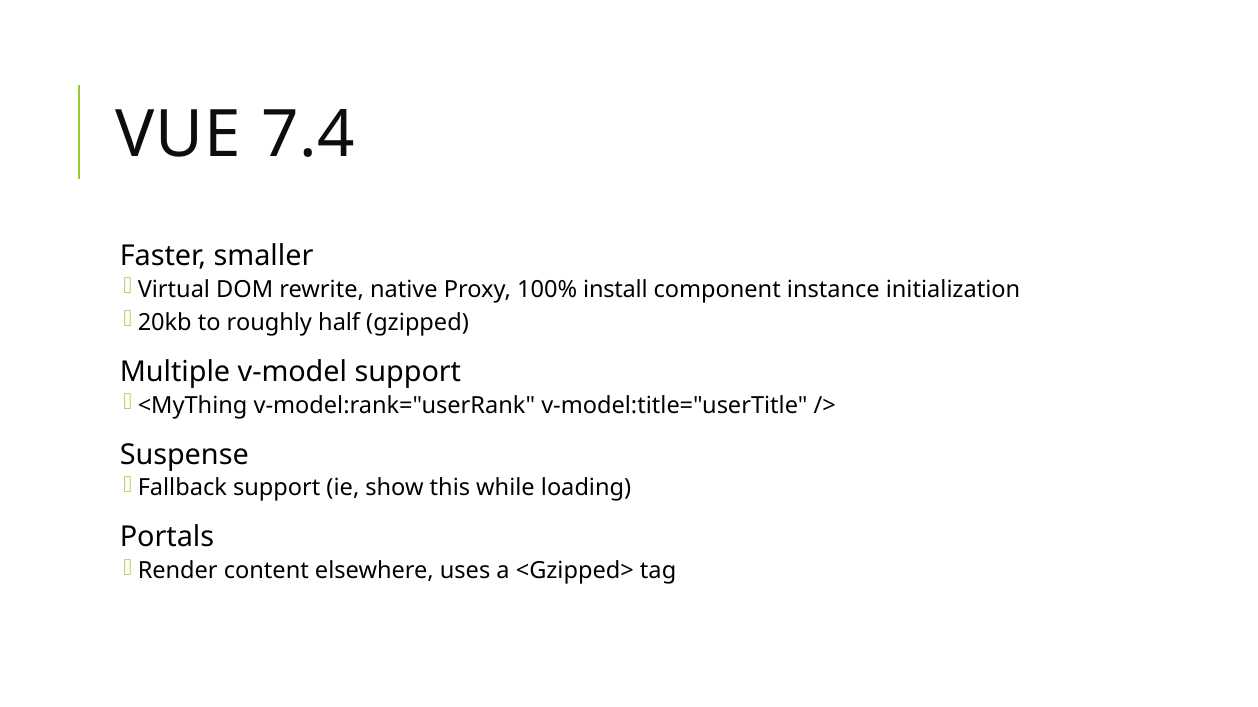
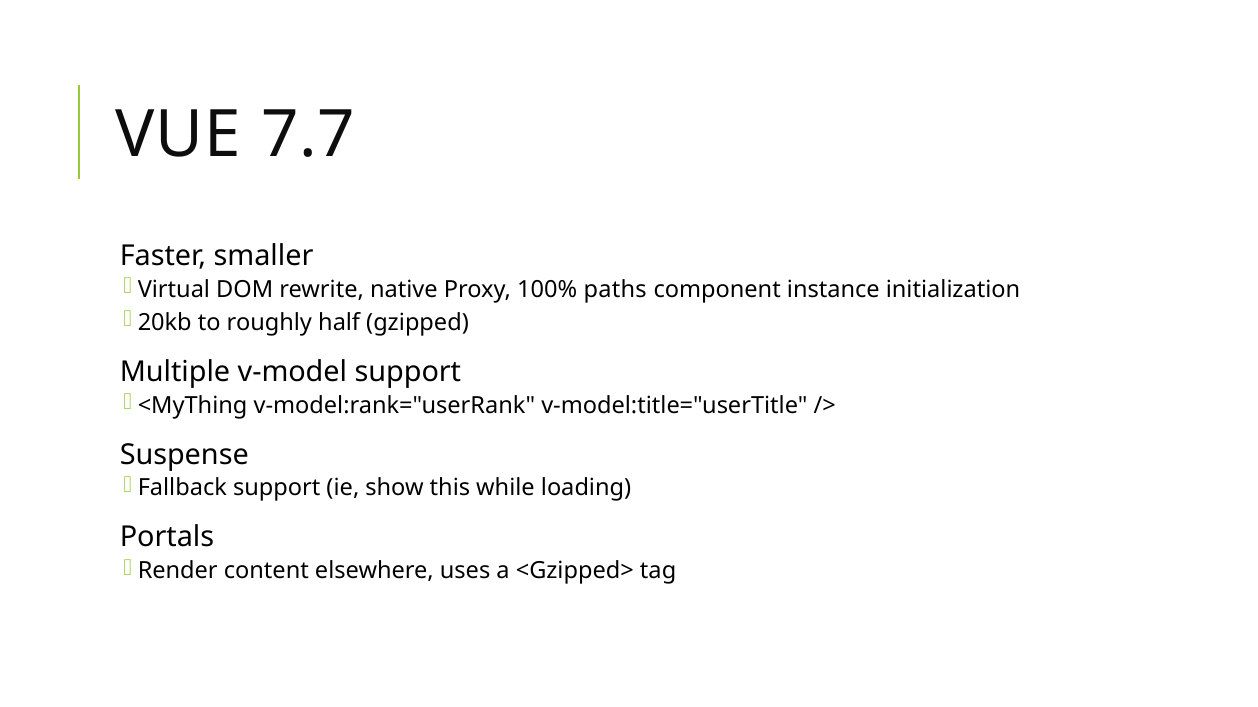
7.4: 7.4 -> 7.7 (308, 135)
install: install -> paths (615, 290)
